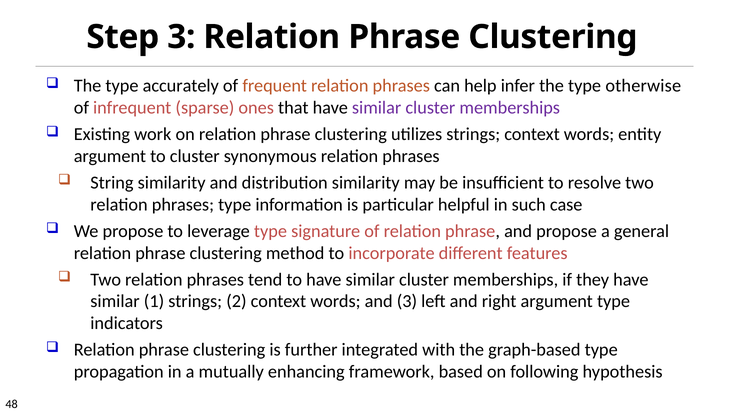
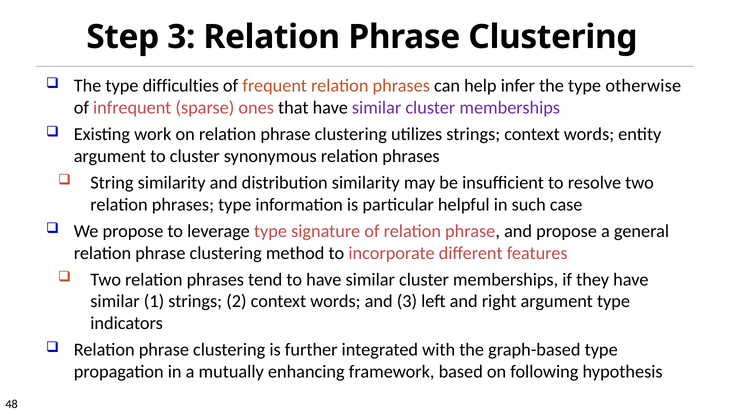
accurately: accurately -> difficulties (181, 86)
